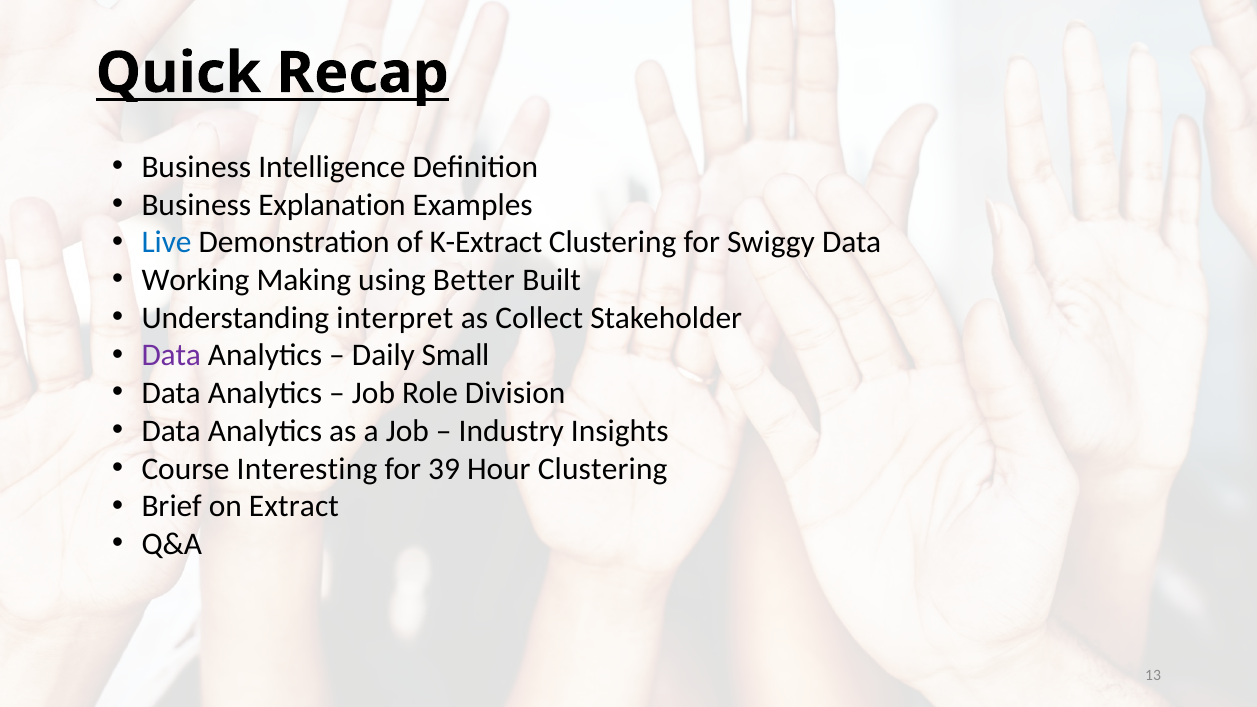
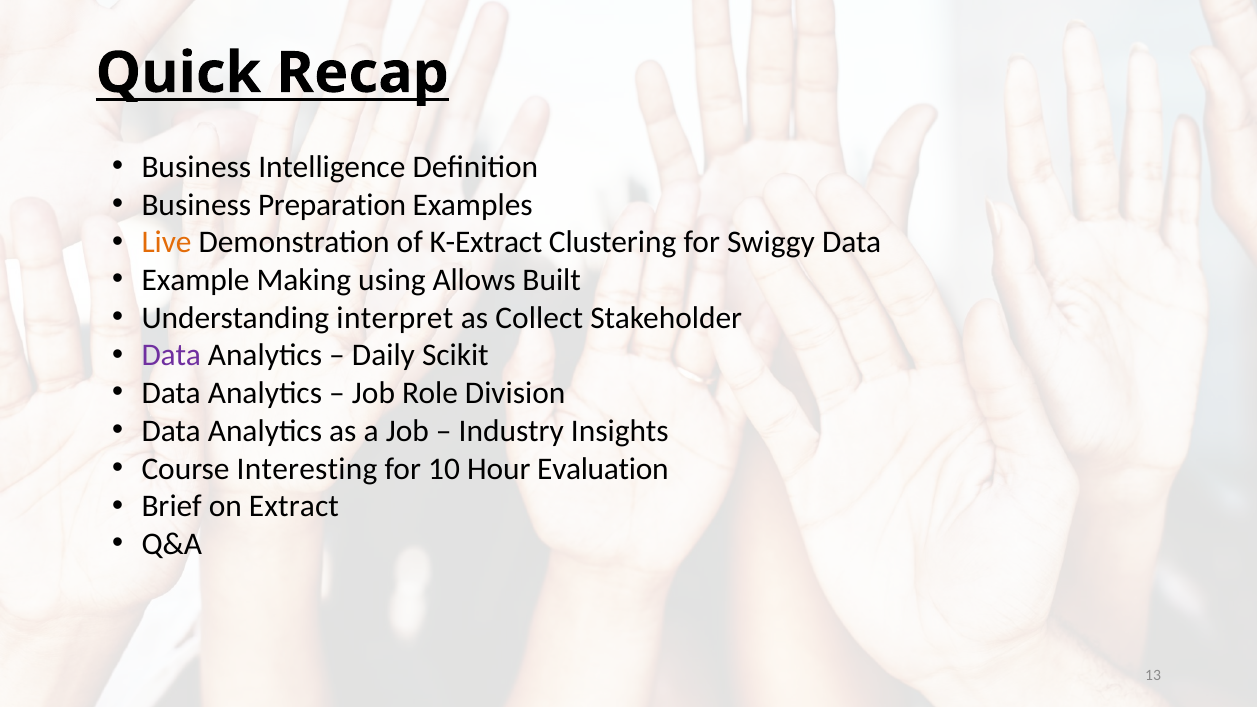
Explanation: Explanation -> Preparation (332, 205)
Live colour: blue -> orange (166, 242)
Working: Working -> Example (196, 280)
Better: Better -> Allows (474, 280)
Small: Small -> Scikit (455, 356)
39: 39 -> 10 (444, 469)
Hour Clustering: Clustering -> Evaluation (603, 469)
